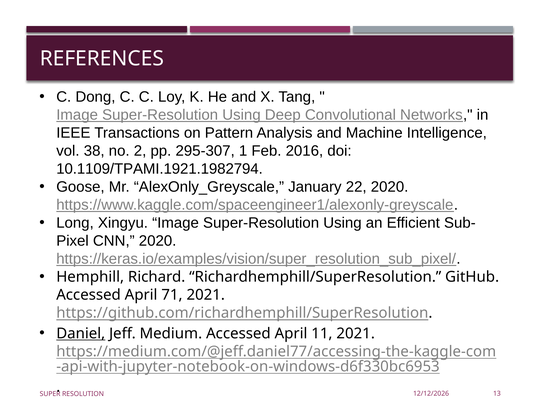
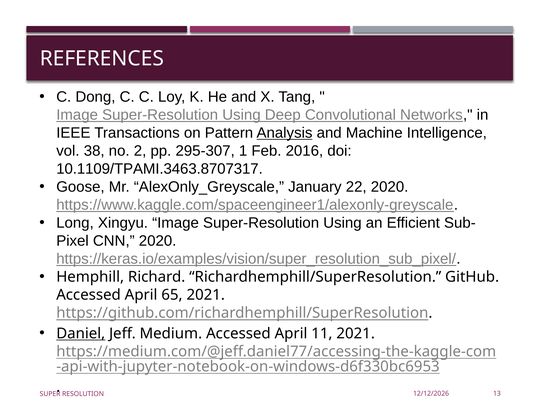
Analysis underline: none -> present (284, 133)
10.1109/TPAMI.1921.1982794: 10.1109/TPAMI.1921.1982794 -> 10.1109/TPAMI.3463.8707317 (159, 169)
71: 71 -> 65 (172, 295)
